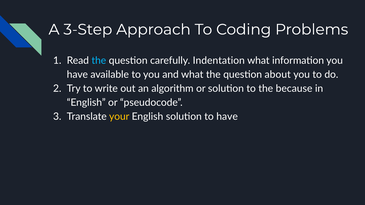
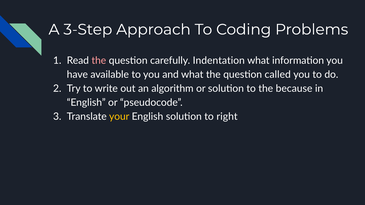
the colour: light blue -> pink (99, 61)
about: about -> called (278, 75)
to have: have -> right (227, 117)
